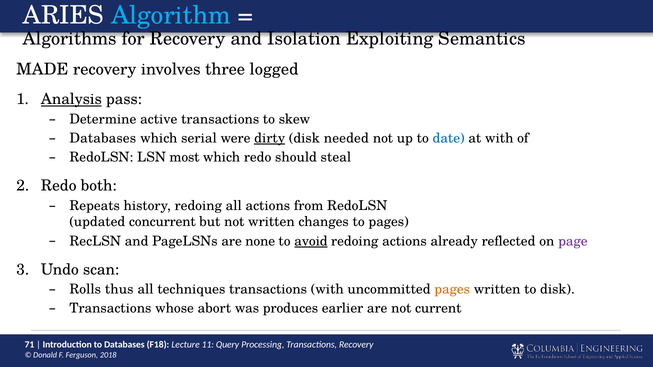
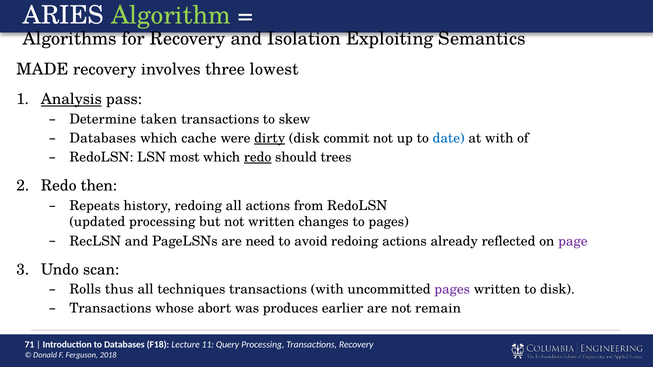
Algorithm colour: light blue -> light green (171, 15)
logged: logged -> lowest (274, 69)
active: active -> taken (159, 119)
serial: serial -> cache (199, 138)
needed: needed -> commit (346, 138)
redo underline: none -> present (258, 157)
steal: steal -> trees (336, 157)
both: both -> then (99, 186)
updated concurrent: concurrent -> processing (162, 222)
none: none -> need (260, 241)
avoid underline: present -> none (311, 241)
pages colour: orange -> purple (452, 290)
current: current -> remain (438, 309)
